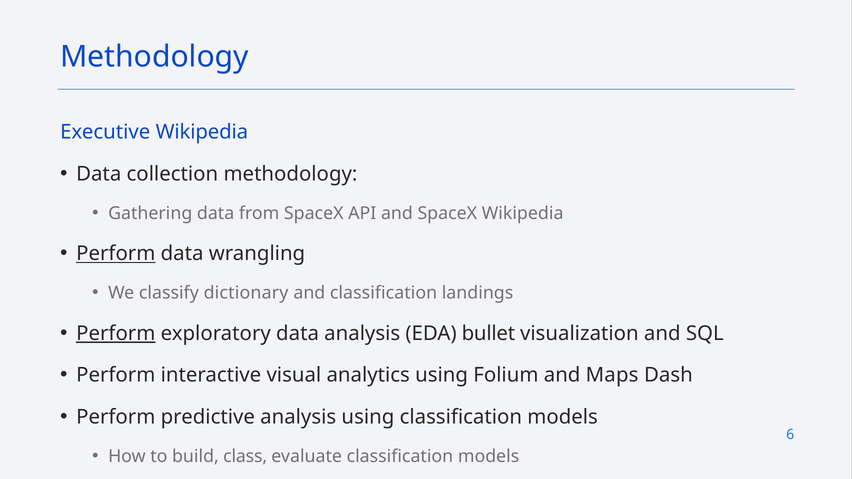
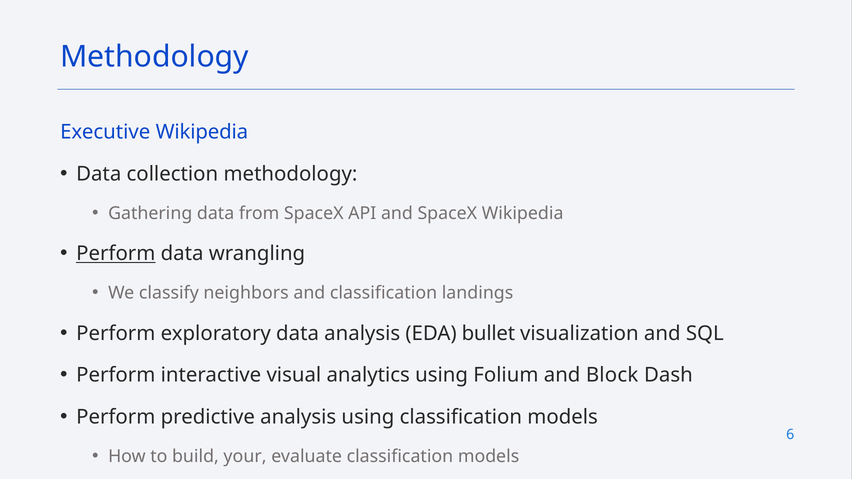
dictionary: dictionary -> neighbors (246, 293)
Perform underline: present -> none (116, 334)
Maps: Maps -> Block (612, 375)
class: class -> your (245, 457)
